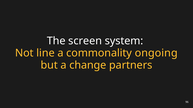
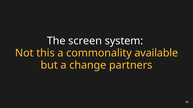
line: line -> this (46, 53)
ongoing: ongoing -> available (156, 53)
